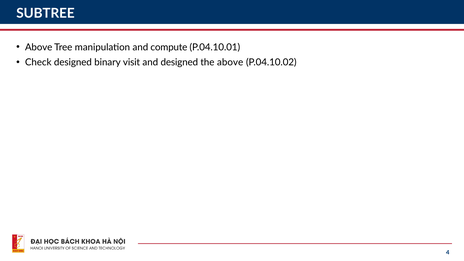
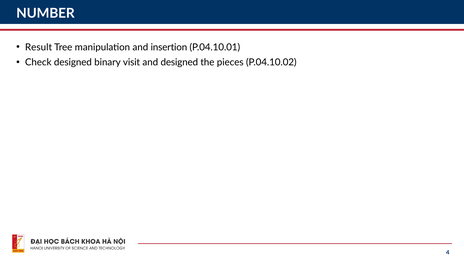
SUBTREE: SUBTREE -> NUMBER (45, 13)
Above: Above -> Result (39, 47)
compute: compute -> insertion (169, 47)
the above: above -> pieces (230, 62)
